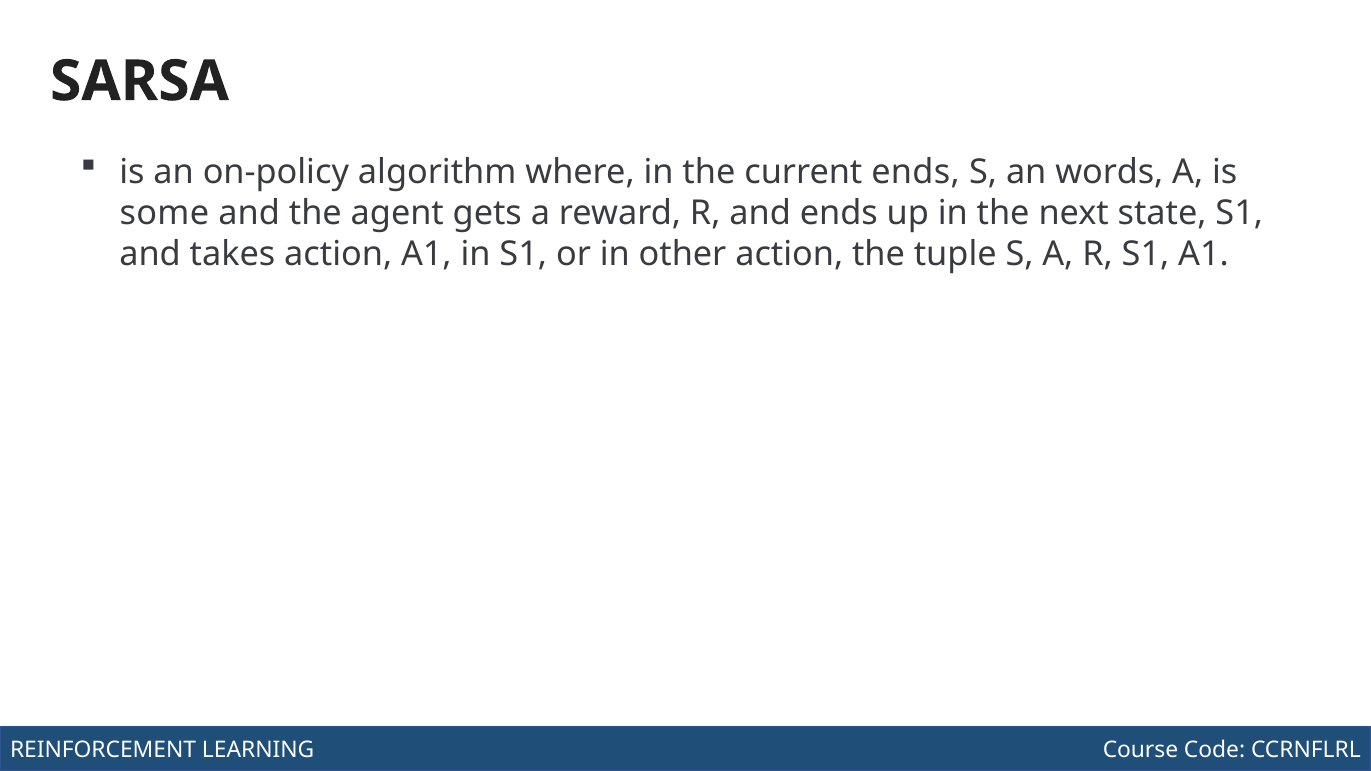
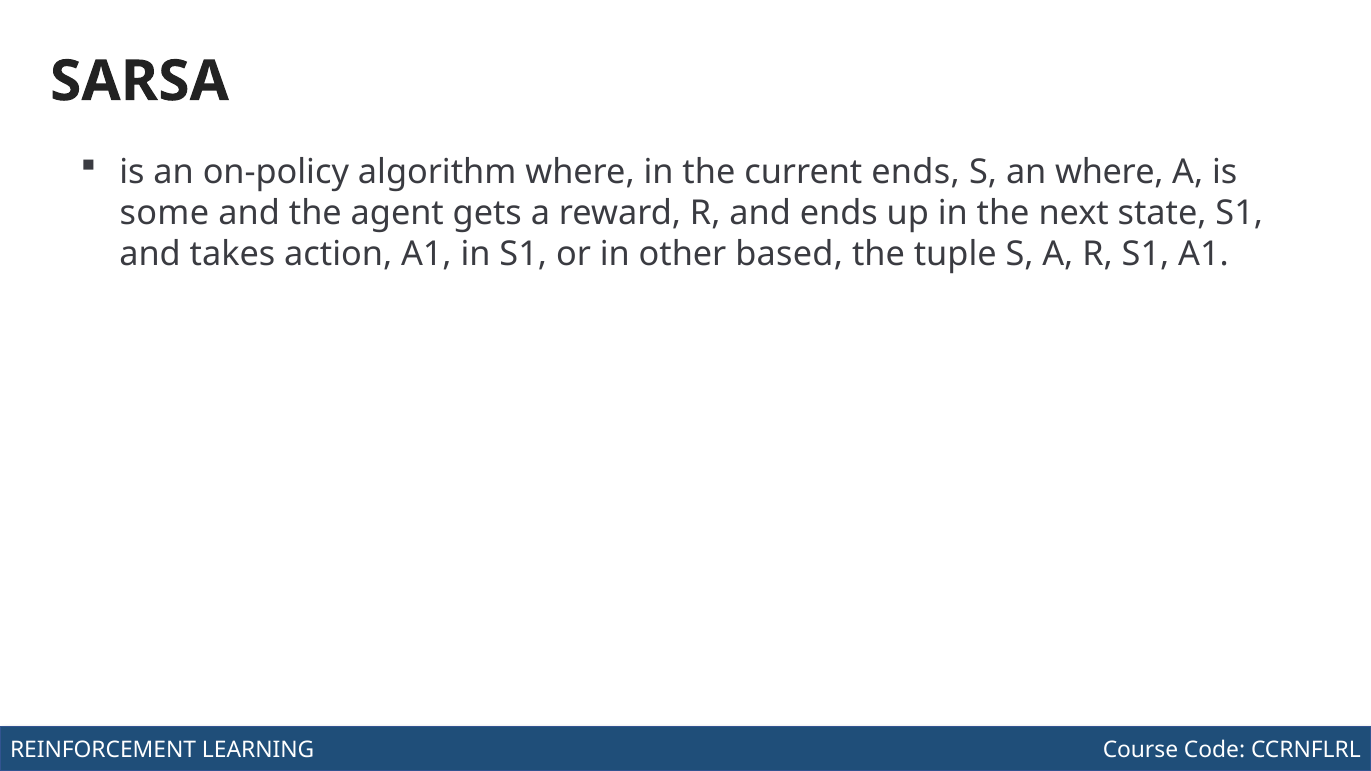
an words: words -> where (1109, 172)
other action: action -> based (789, 255)
